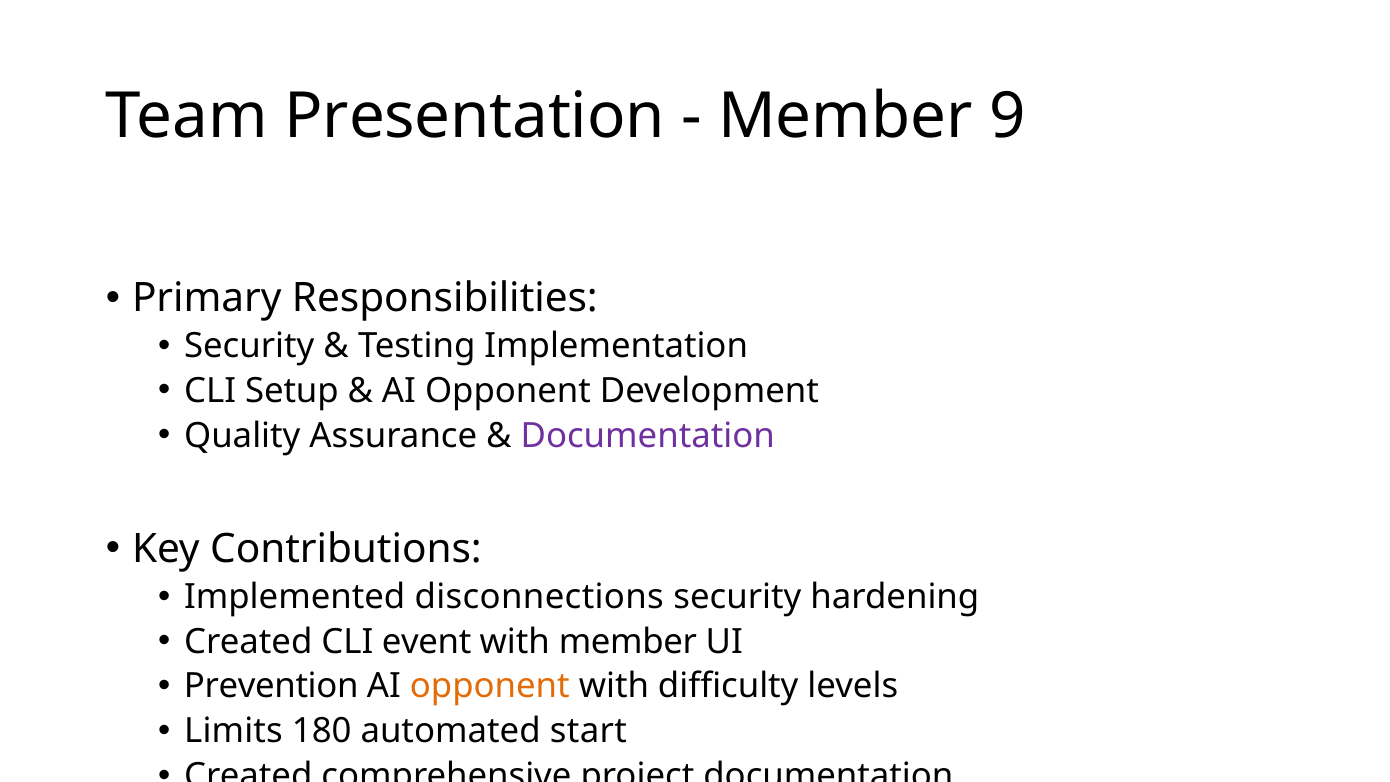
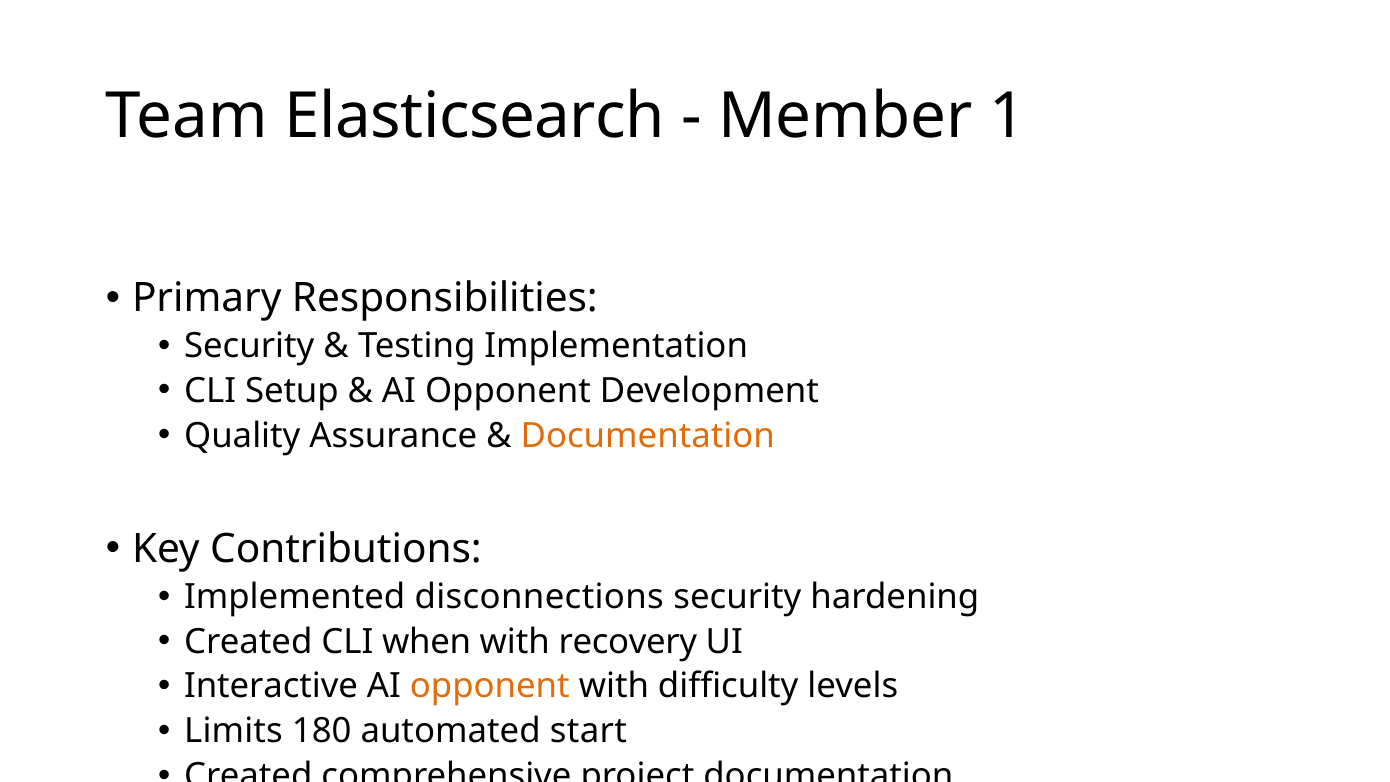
Presentation: Presentation -> Elasticsearch (475, 117)
9: 9 -> 1 (1008, 117)
Documentation colour: purple -> orange (648, 436)
event: event -> when (427, 642)
with member: member -> recovery (628, 642)
Prevention: Prevention -> Interactive (271, 686)
